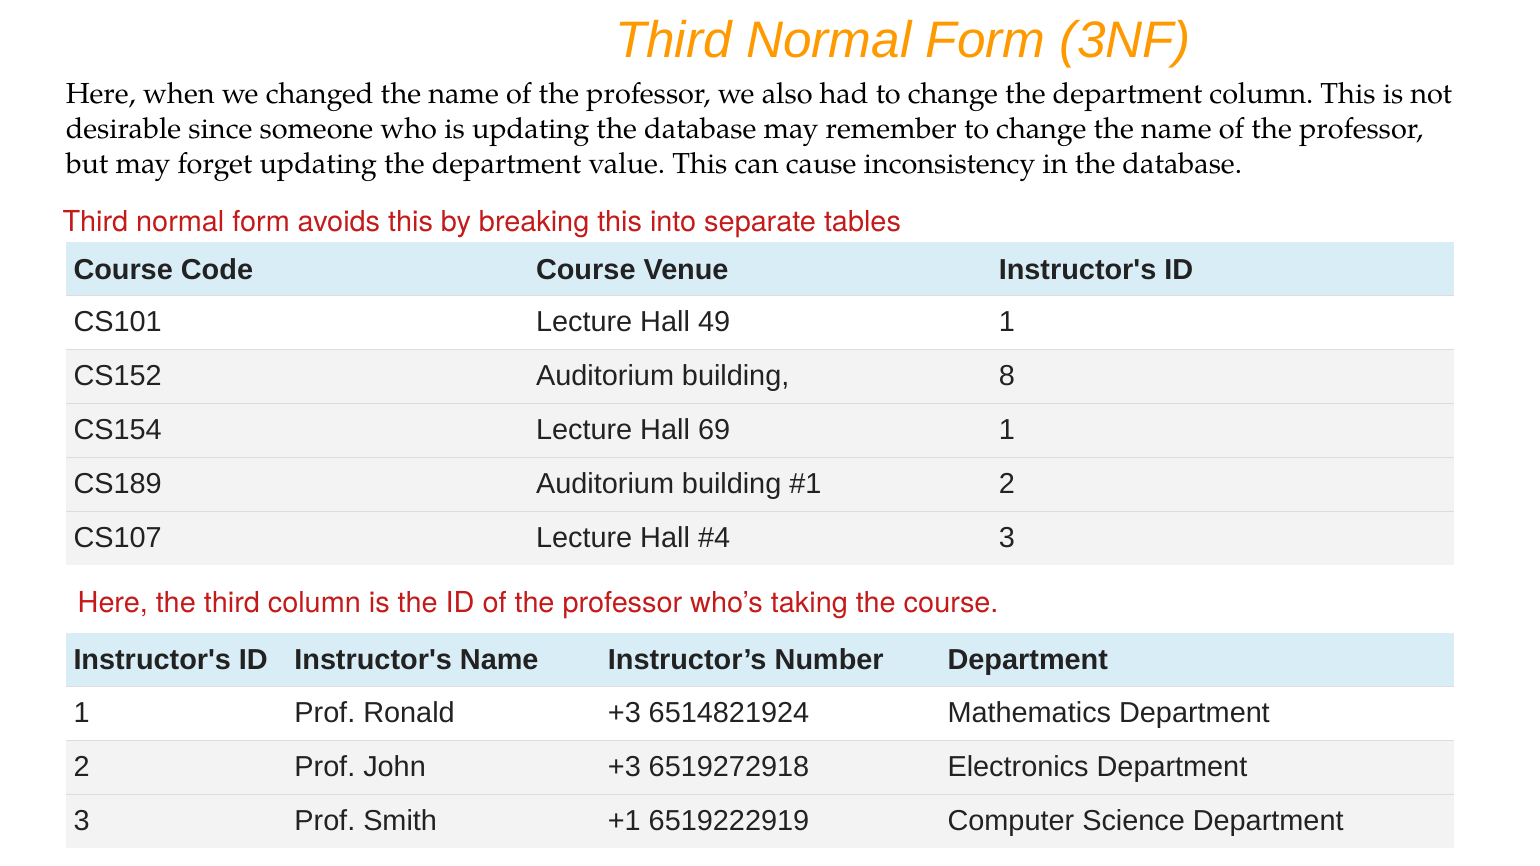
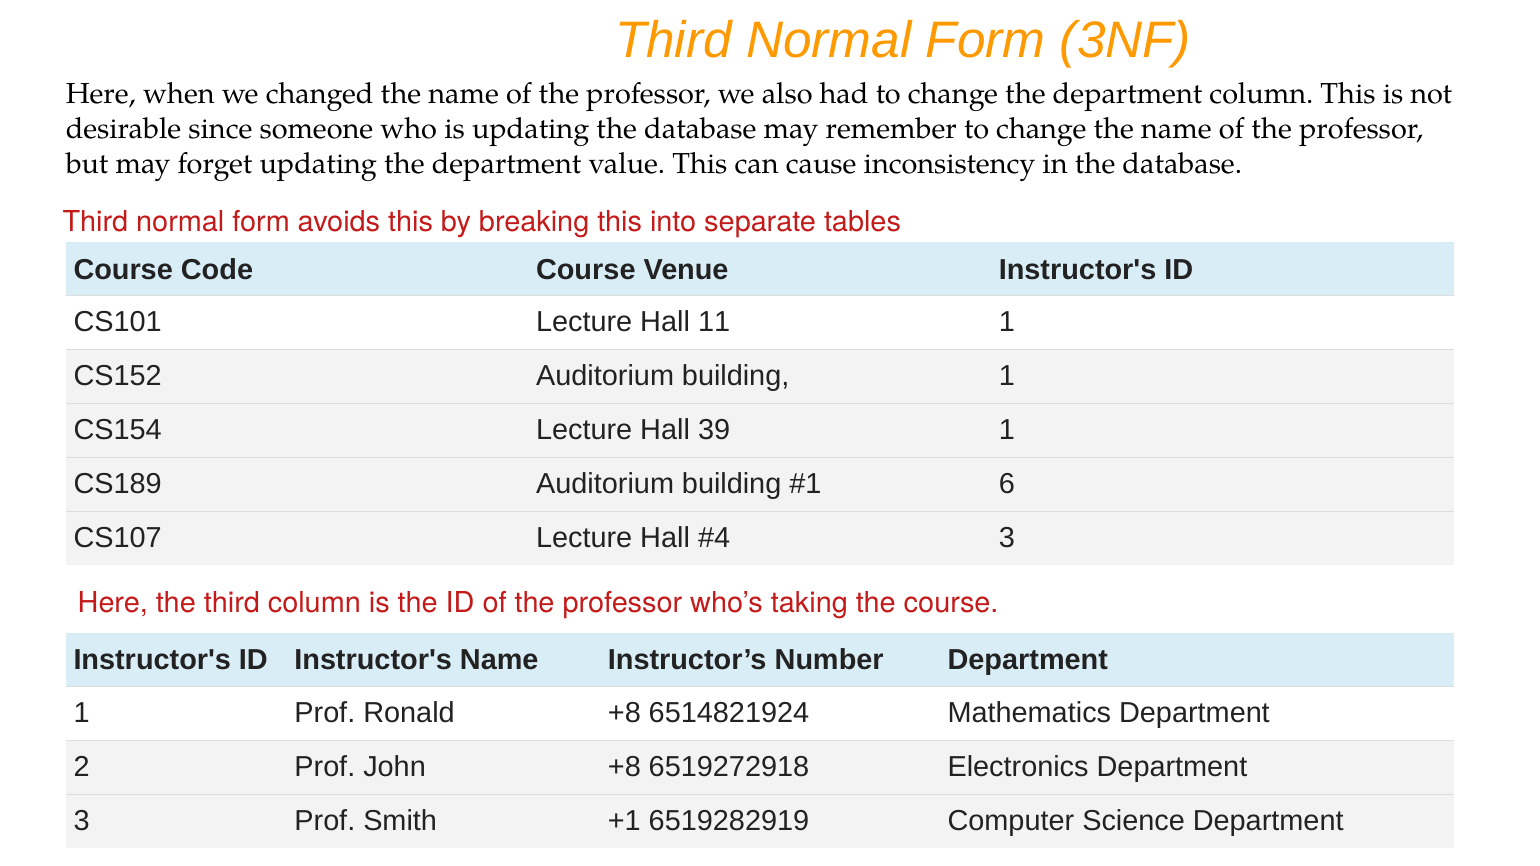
49: 49 -> 11 (714, 322)
building 8: 8 -> 1 (1007, 376)
69: 69 -> 39 (714, 430)
2: 2 -> 6 (1007, 484)
Ronald +3: +3 -> +8 (624, 713)
John +3: +3 -> +8 (624, 767)
6519222919: 6519222919 -> 6519282919 (729, 821)
